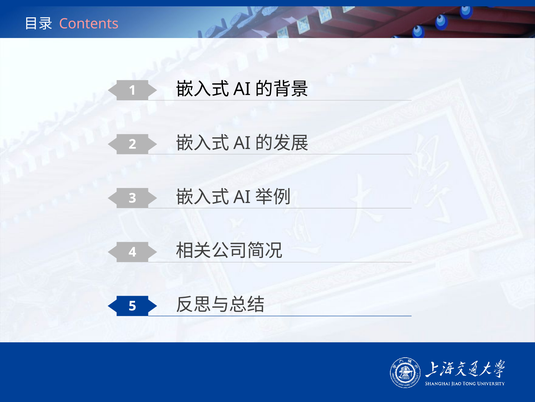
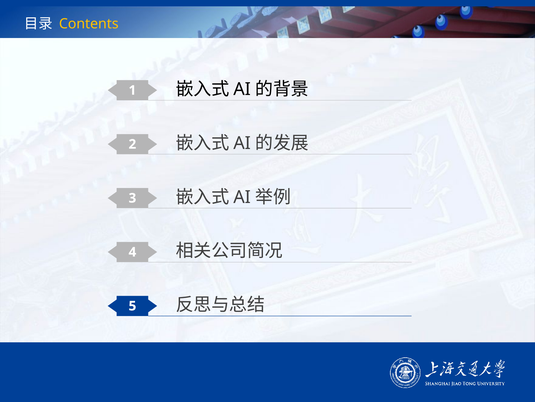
Contents colour: pink -> yellow (89, 24)
